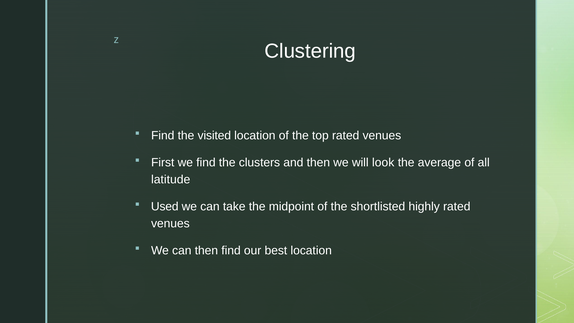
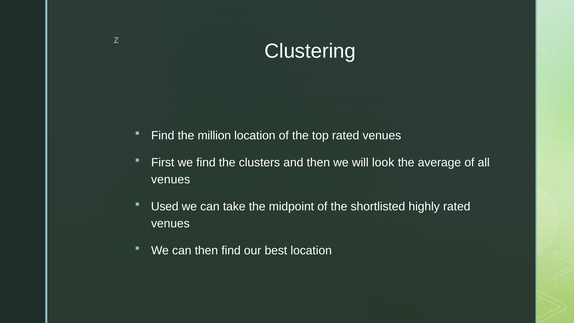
visited: visited -> million (214, 136)
latitude: latitude -> venues (171, 180)
